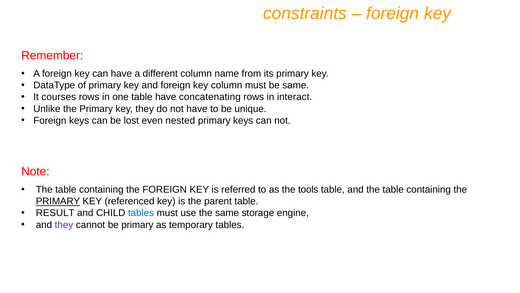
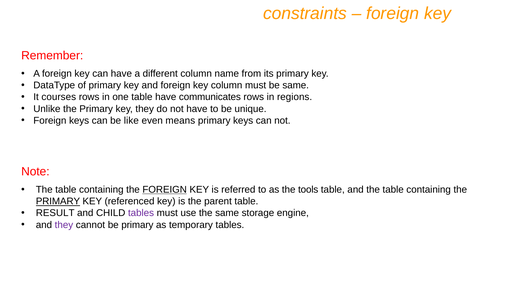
concatenating: concatenating -> communicates (210, 97)
interact: interact -> regions (295, 97)
lost: lost -> like (131, 120)
nested: nested -> means (180, 120)
FOREIGN underline: none -> present (165, 189)
tables colour: blue -> purple (141, 213)
